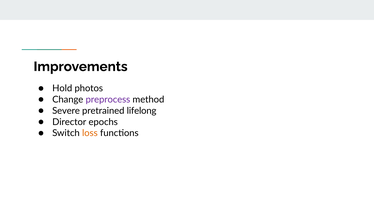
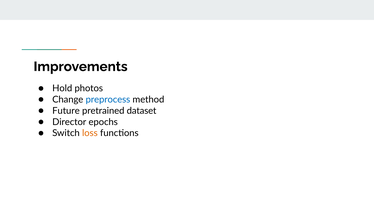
preprocess colour: purple -> blue (108, 100)
Severe: Severe -> Future (66, 111)
lifelong: lifelong -> dataset (142, 111)
